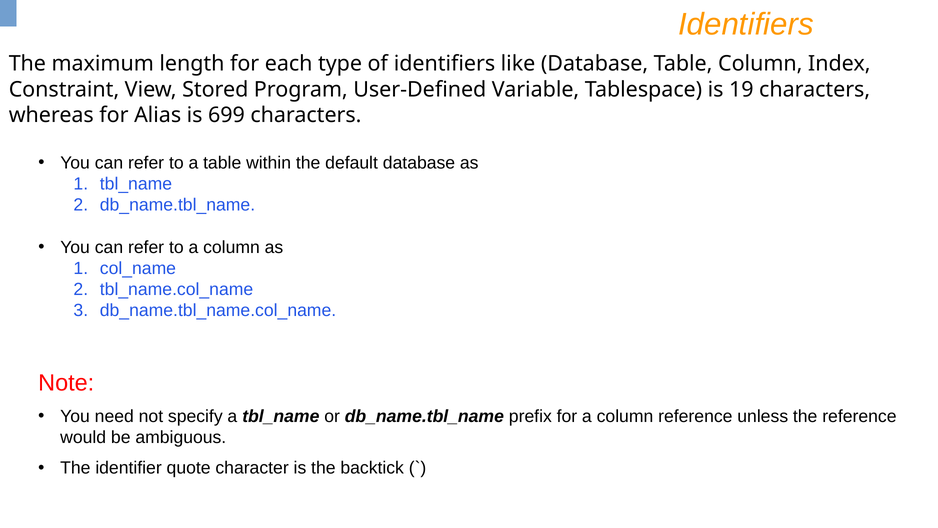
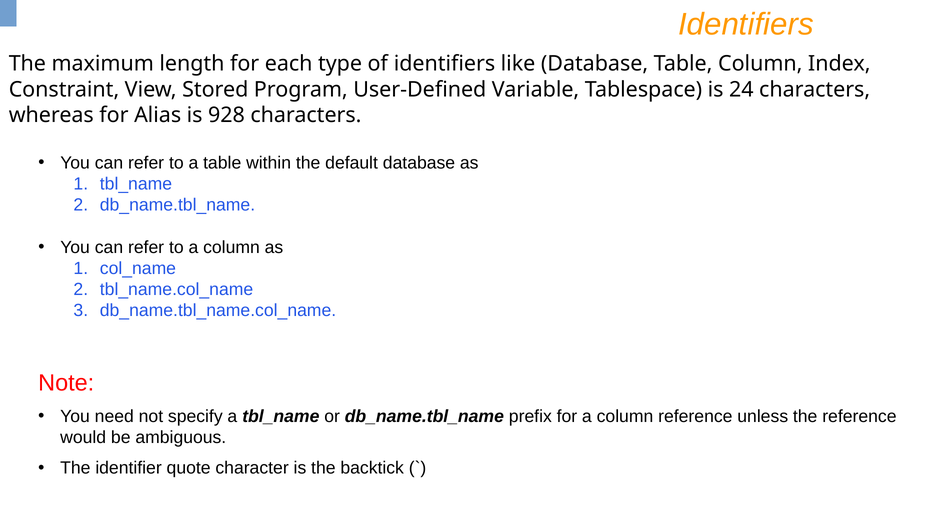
19: 19 -> 24 (741, 89)
699: 699 -> 928 (226, 115)
